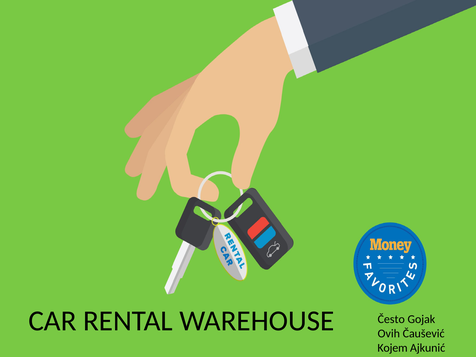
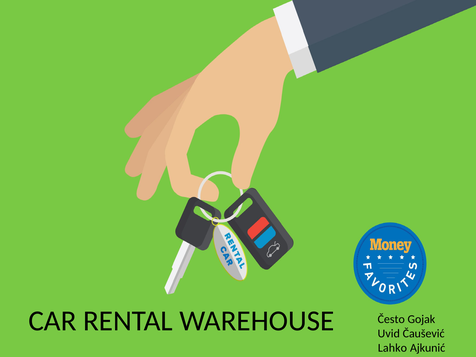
Ovih: Ovih -> Uvid (389, 334)
Kojem: Kojem -> Lahko (392, 348)
